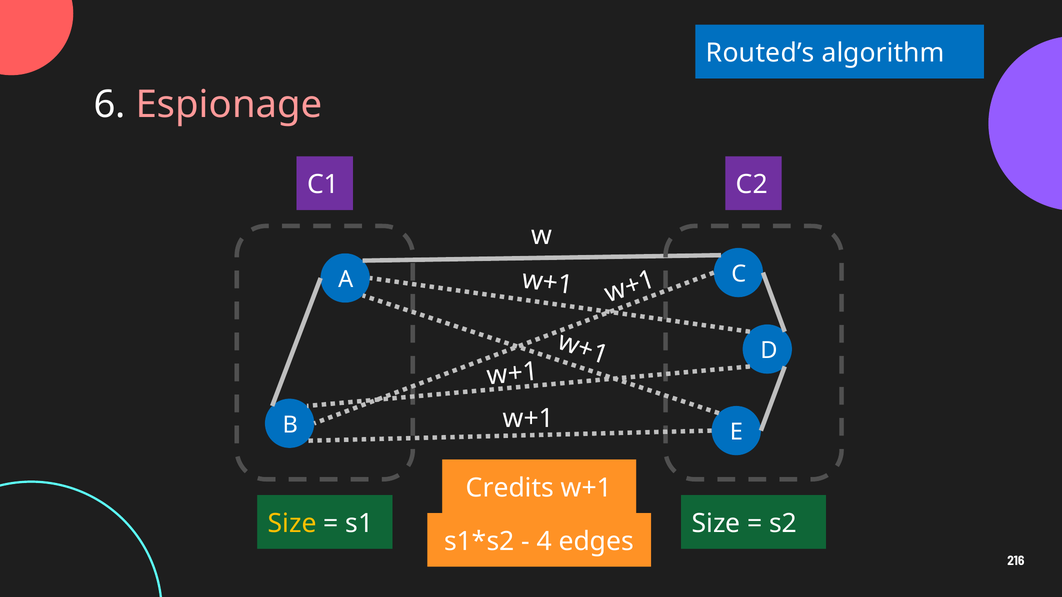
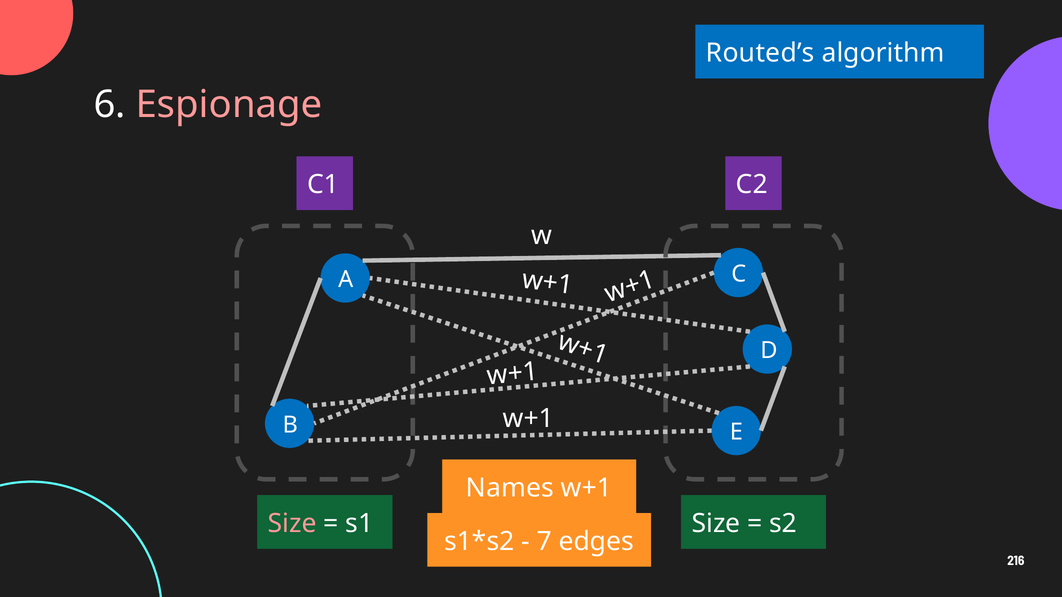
Credits: Credits -> Names (510, 488)
Size colour: yellow -> pink (292, 524)
4: 4 -> 7 (544, 542)
